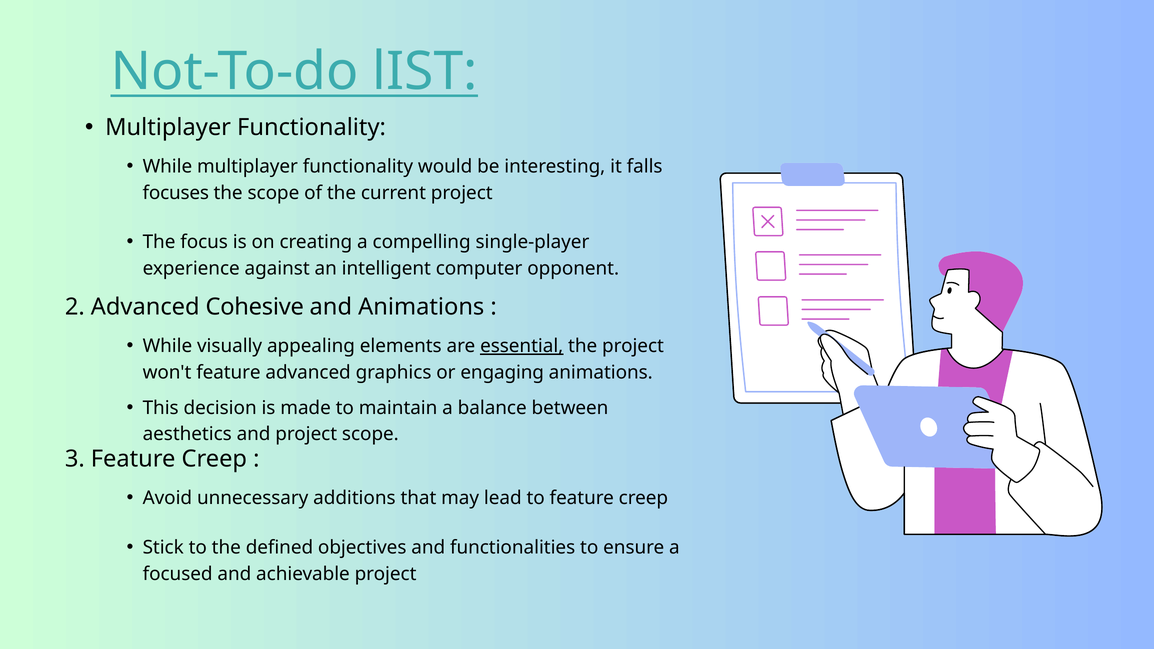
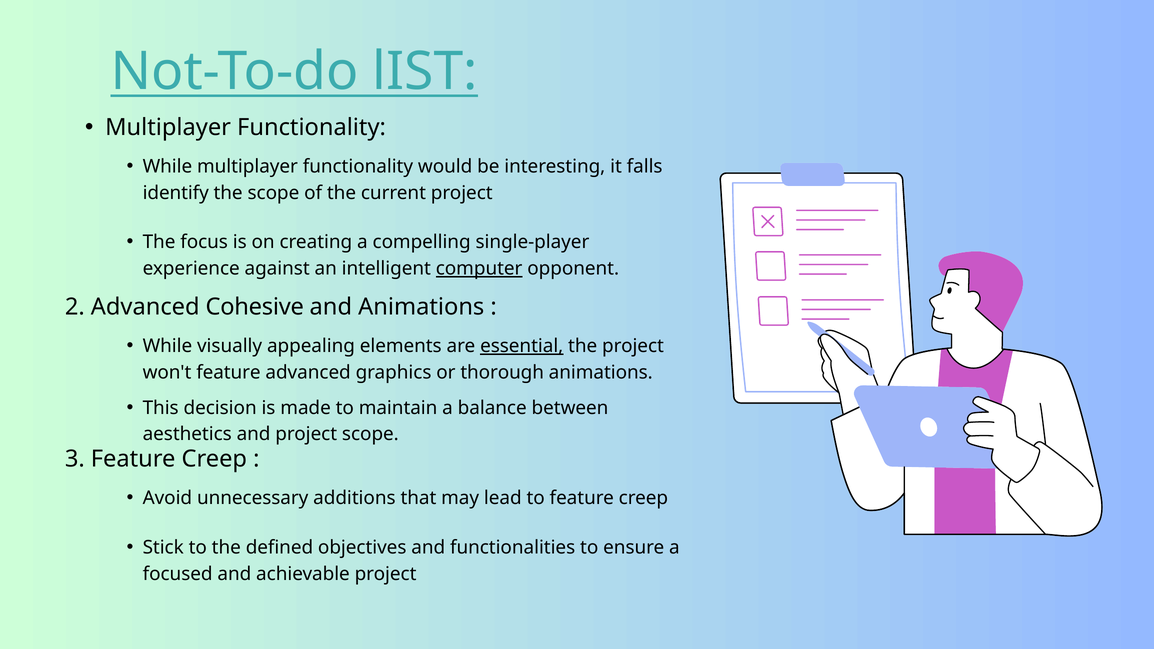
focuses: focuses -> identify (176, 193)
computer underline: none -> present (479, 269)
engaging: engaging -> thorough (502, 373)
